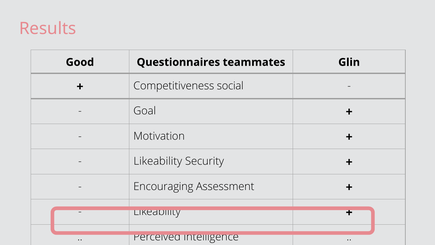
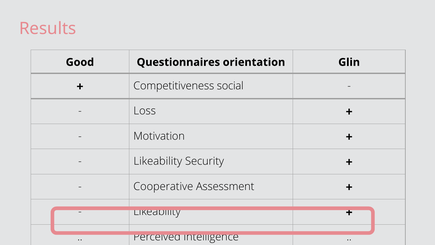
teammates: teammates -> orientation (254, 62)
Goal: Goal -> Loss (145, 111)
Encouraging: Encouraging -> Cooperative (163, 186)
